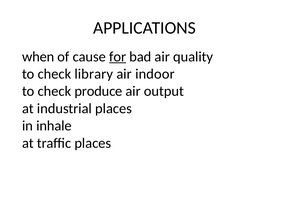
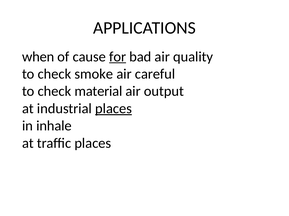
library: library -> smoke (94, 74)
indoor: indoor -> careful (155, 74)
produce: produce -> material (98, 92)
places underline: none -> present (114, 109)
